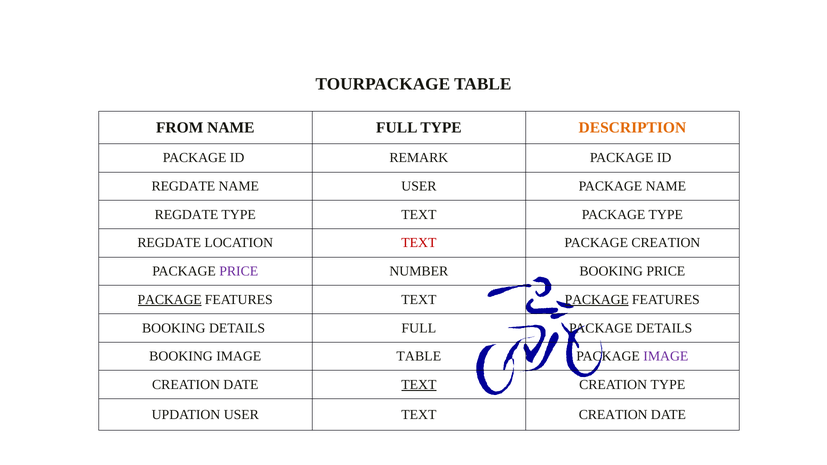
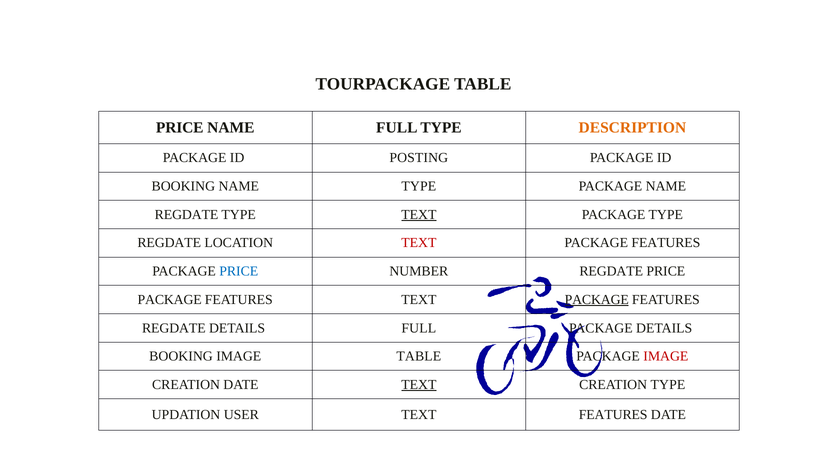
FROM: FROM -> PRICE (180, 128)
REMARK: REMARK -> POSTING (419, 158)
REGDATE: REGDATE -> BOOKING (183, 186)
NAME USER: USER -> TYPE (419, 186)
TEXT underline: none -> present (419, 215)
CREATION: CREATION -> FEATURES (666, 243)
PRICE colour: purple -> blue (239, 271)
NUMBER BOOKING: BOOKING -> REGDATE (611, 271)
PACKAGE underline: present -> none (170, 300)
BOOKING: BOOKING -> REGDATE (174, 328)
IMAGE colour: purple -> red (666, 356)
CREATION: CREATION -> FEATURES (613, 415)
